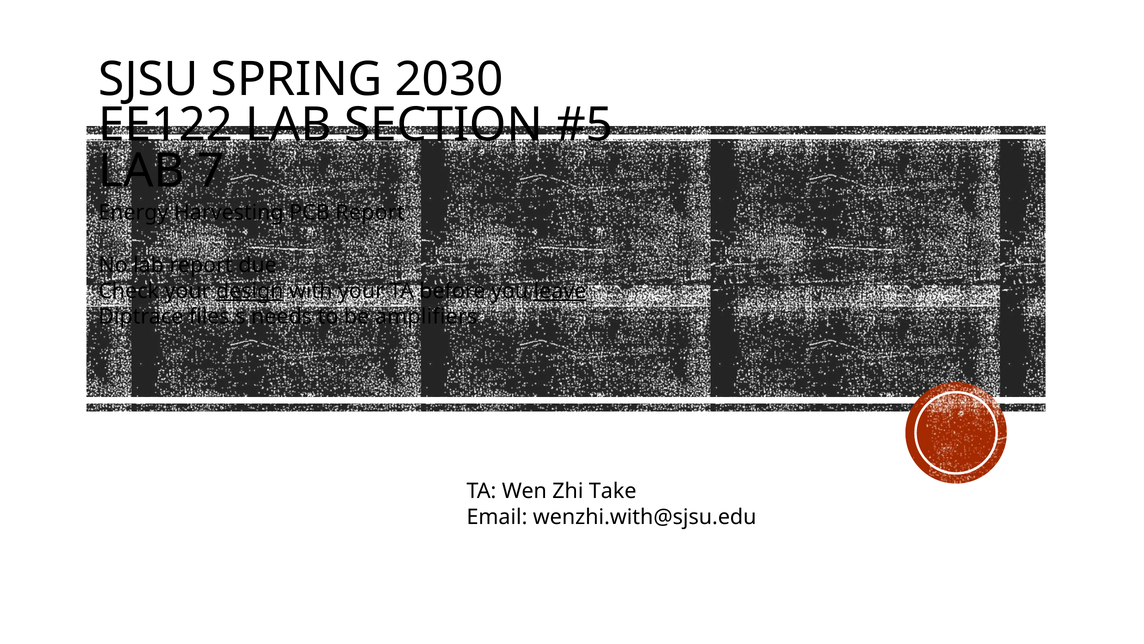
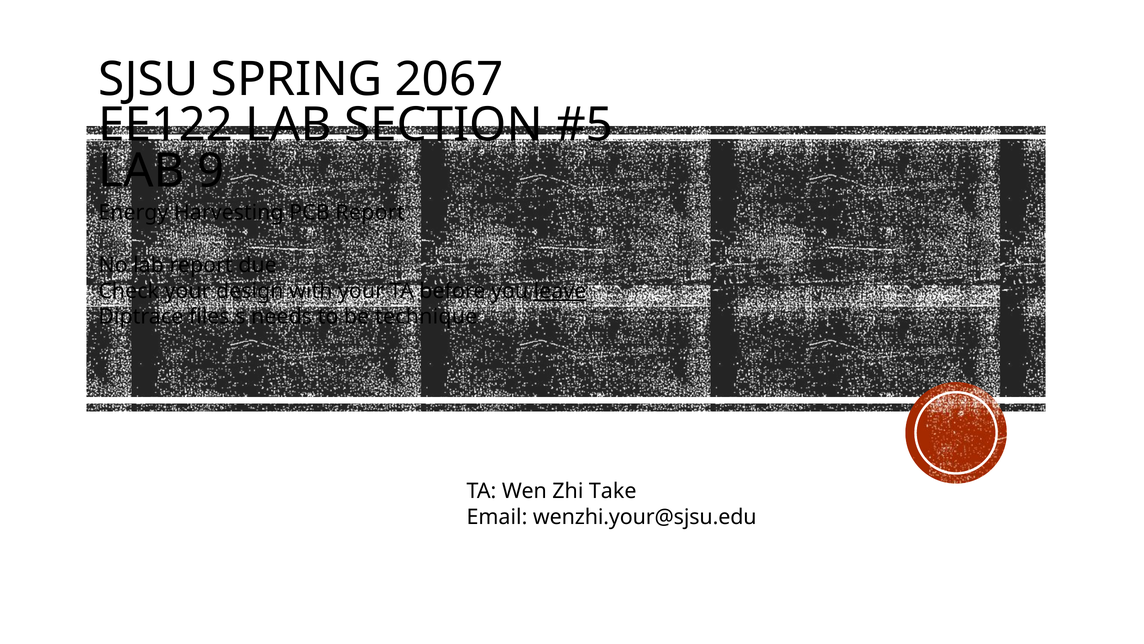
2030: 2030 -> 2067 (449, 79)
7: 7 -> 9 (211, 171)
design underline: present -> none (250, 291)
amplifiers: amplifiers -> technique (426, 317)
wenzhi.with@sjsu.edu: wenzhi.with@sjsu.edu -> wenzhi.your@sjsu.edu (645, 517)
